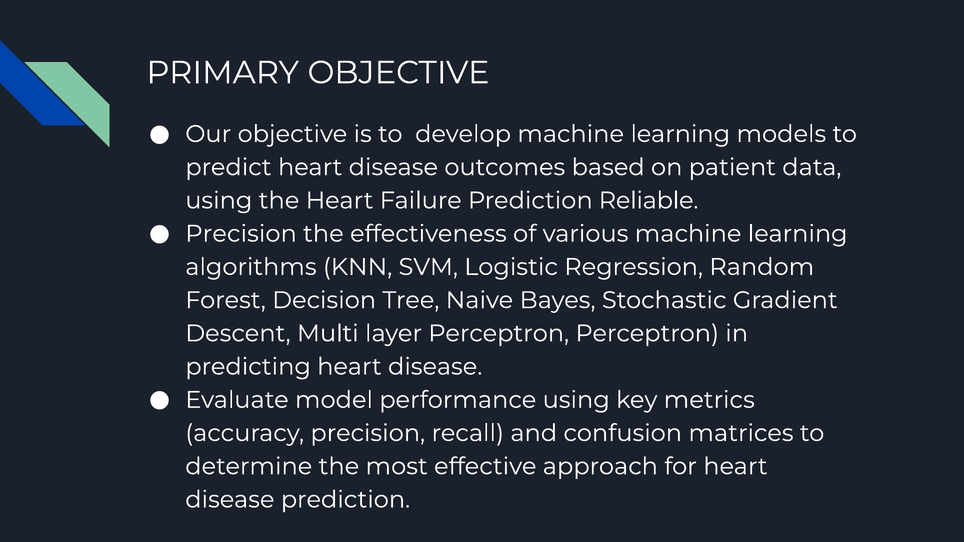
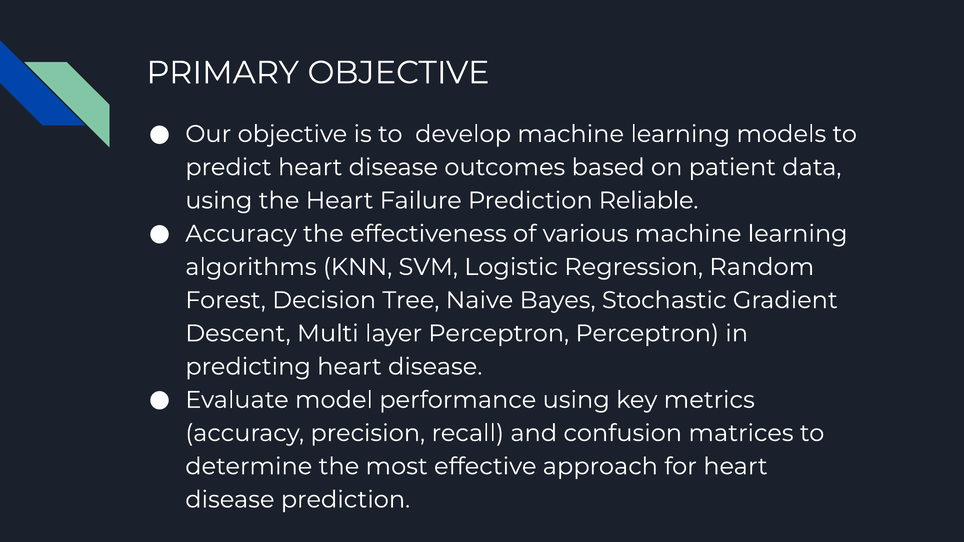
Precision: Precision -> Accuracy (241, 234)
